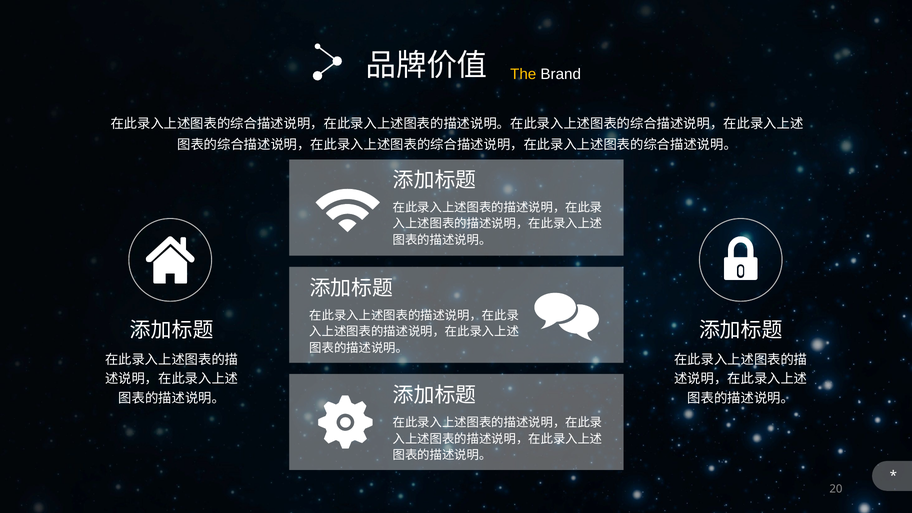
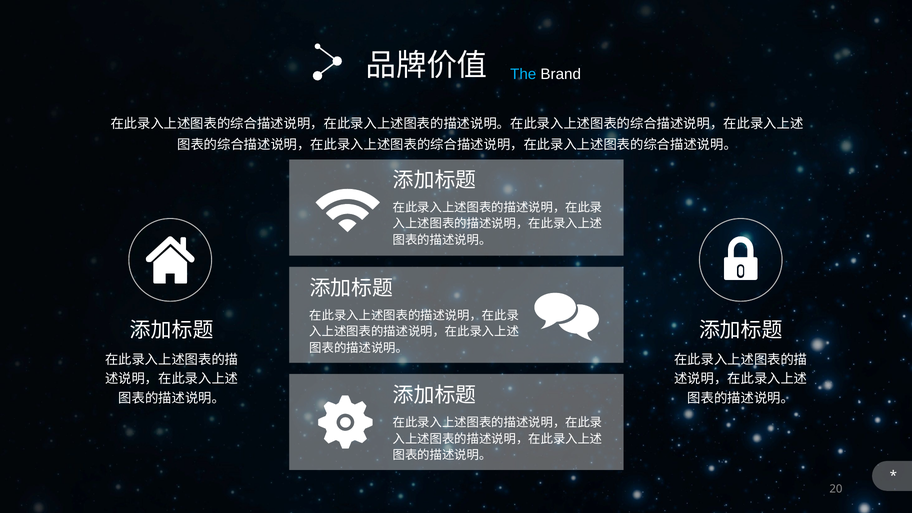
The colour: yellow -> light blue (523, 74)
